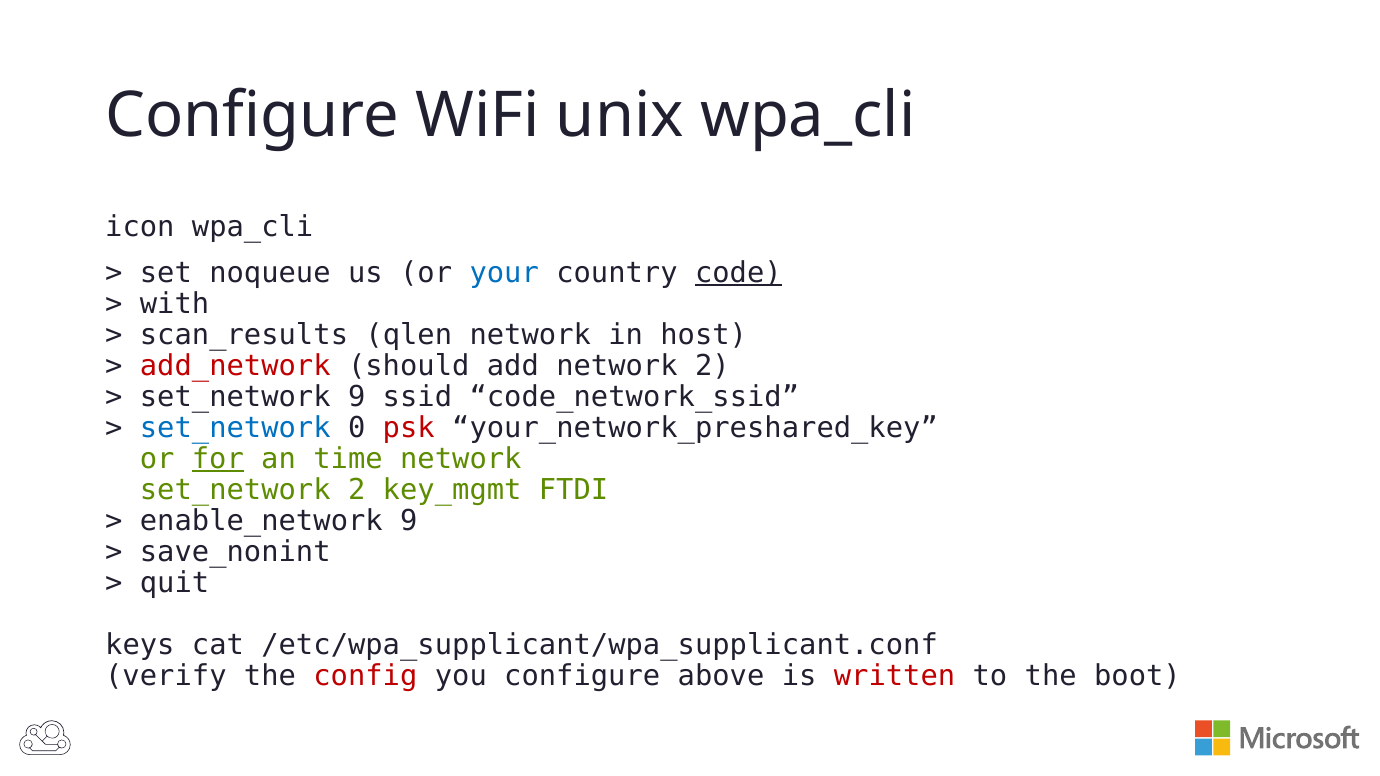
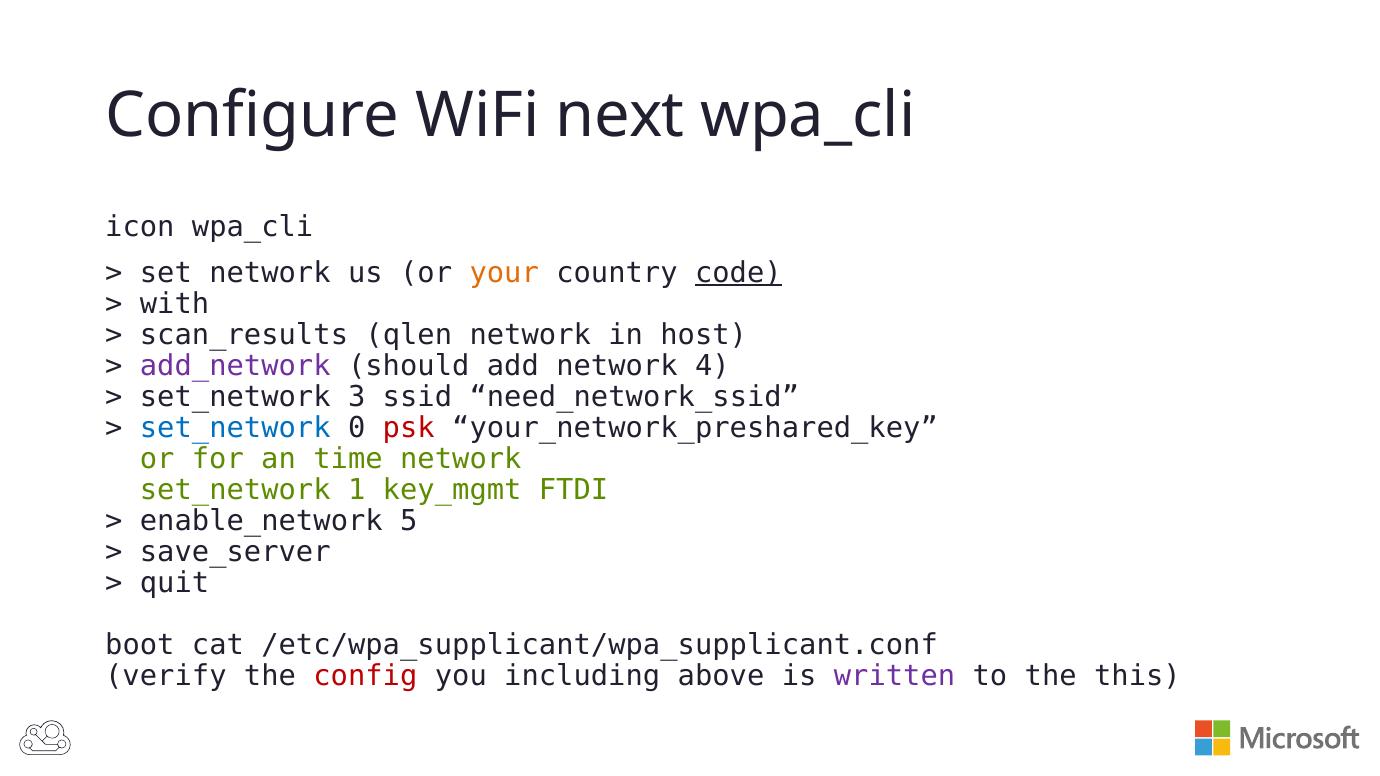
unix: unix -> next (620, 116)
set noqueue: noqueue -> network (270, 273)
your colour: blue -> orange (504, 273)
add_network colour: red -> purple (235, 366)
network 2: 2 -> 4 (712, 366)
set_network 9: 9 -> 3 (357, 397)
code_network_ssid: code_network_ssid -> need_network_ssid (634, 397)
for underline: present -> none (218, 459)
set_network 2: 2 -> 1 (357, 490)
enable_network 9: 9 -> 5 (409, 521)
save_nonint: save_nonint -> save_server (235, 552)
keys: keys -> boot (140, 645)
you configure: configure -> including (582, 676)
written colour: red -> purple (895, 676)
boot: boot -> this (1137, 676)
